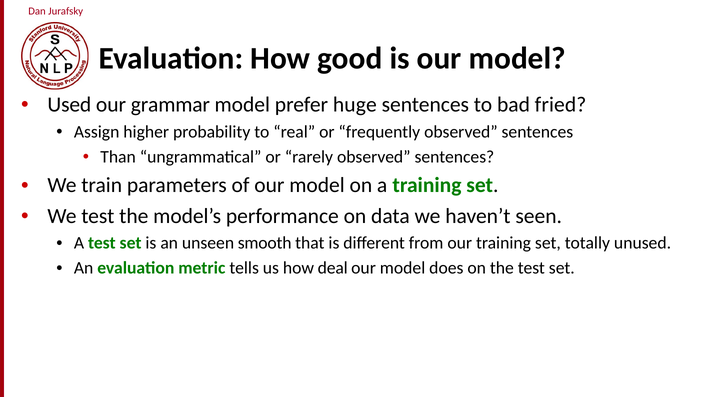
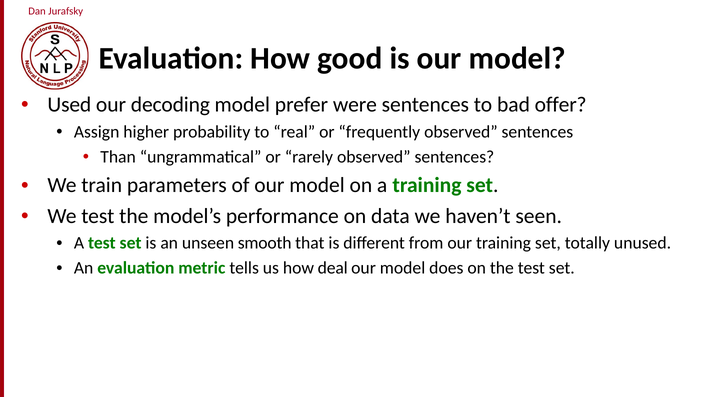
grammar: grammar -> decoding (170, 104)
huge: huge -> were (355, 104)
fried: fried -> offer (561, 104)
